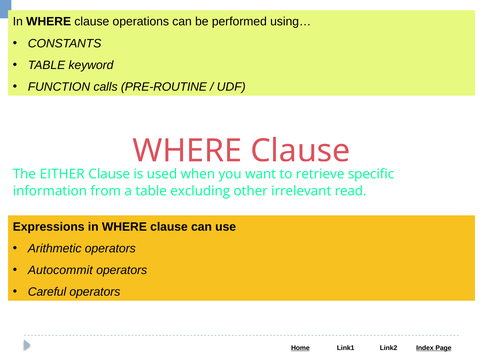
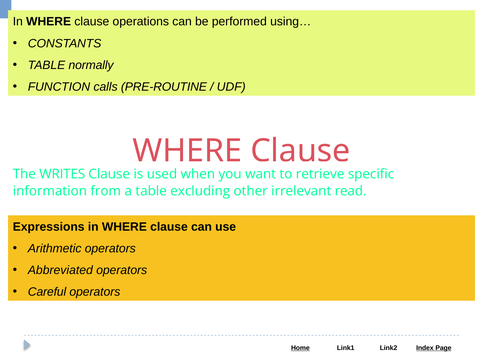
keyword: keyword -> normally (91, 65)
EITHER: EITHER -> WRITES (62, 174)
Autocommit: Autocommit -> Abbreviated (60, 270)
